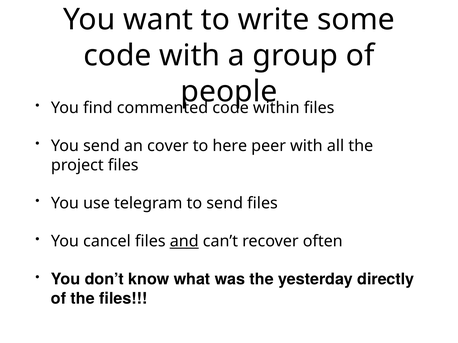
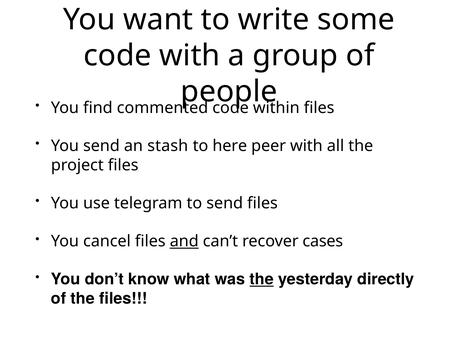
cover: cover -> stash (168, 146)
often: often -> cases (323, 242)
the underline: none -> present (262, 280)
